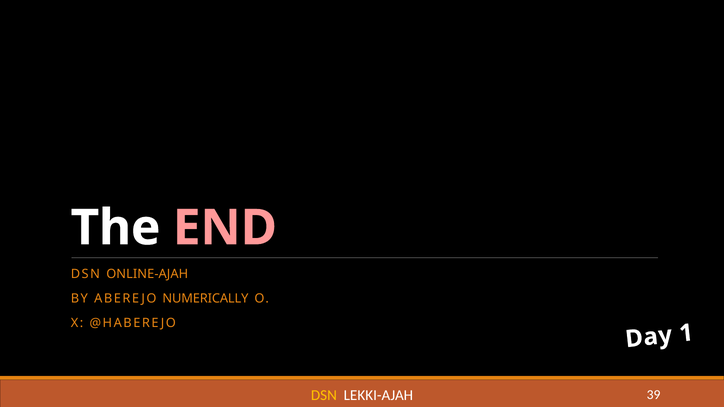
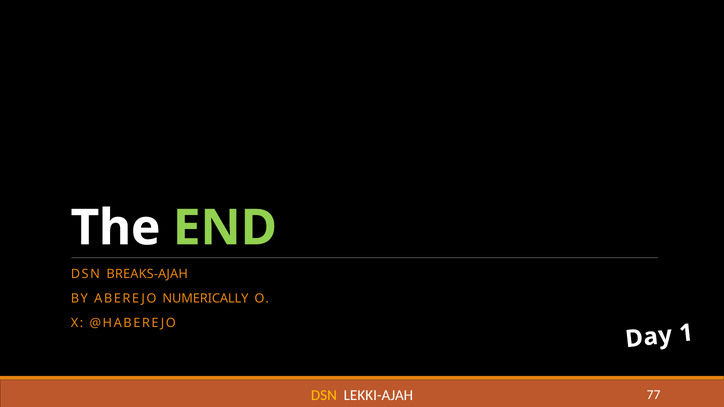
END colour: pink -> light green (225, 228)
ONLINE-AJAH: ONLINE-AJAH -> BREAKS-AJAH (147, 274)
39: 39 -> 77 (654, 395)
